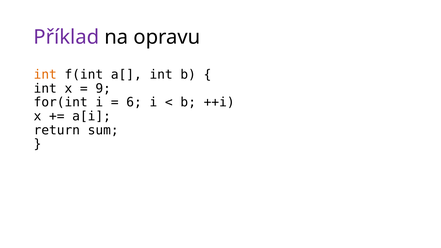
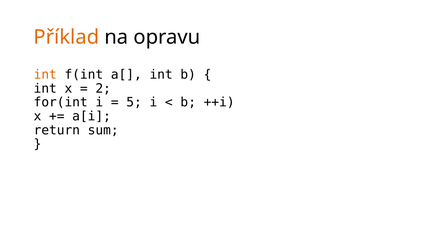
Příklad colour: purple -> orange (66, 37)
9: 9 -> 2 (103, 88)
6: 6 -> 5 (134, 102)
